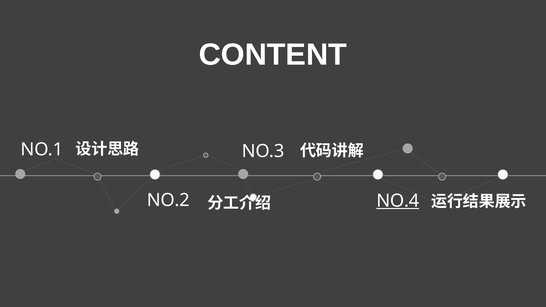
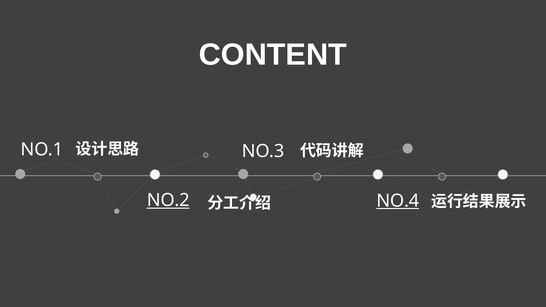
NO.2 underline: none -> present (168, 200)
